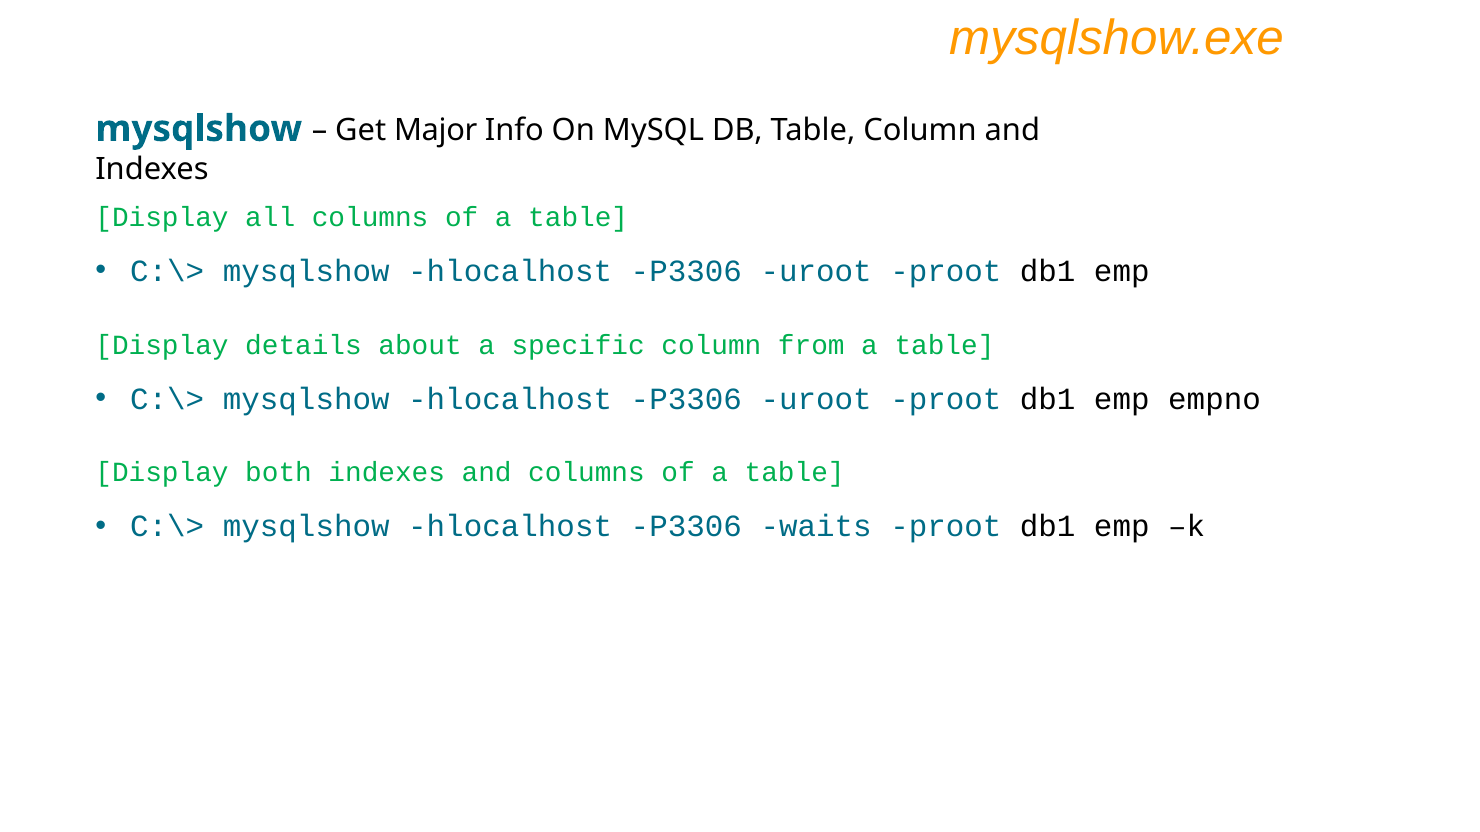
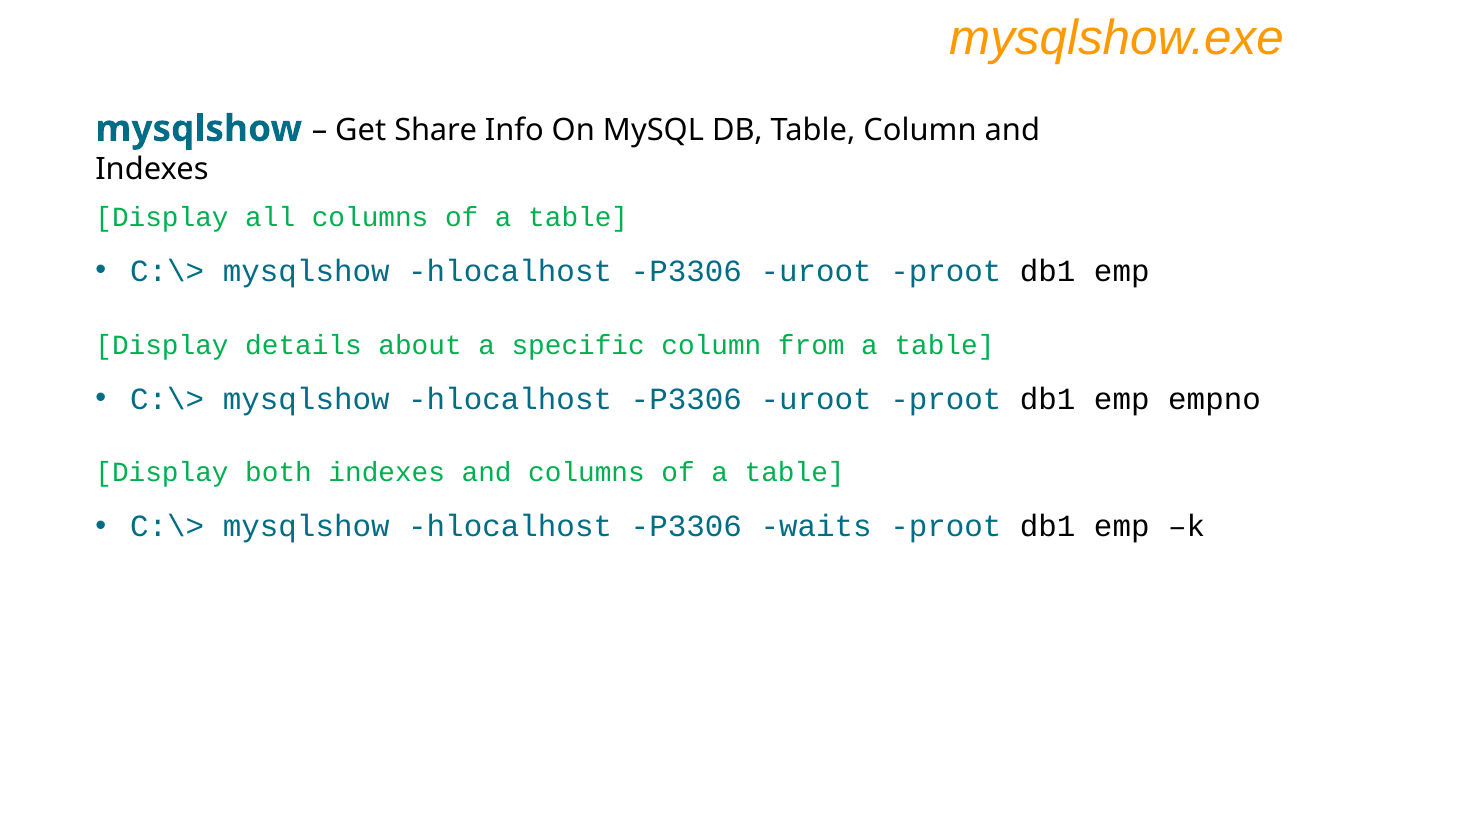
Major: Major -> Share (436, 131)
